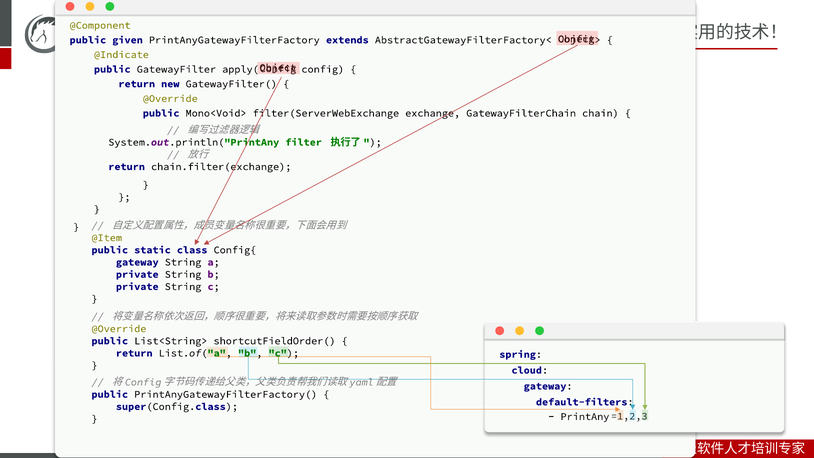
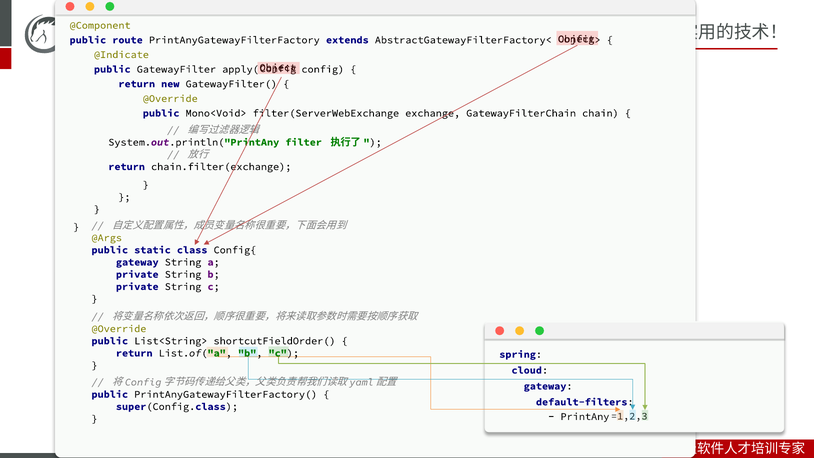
given: given -> route (128, 40)
@Item: @Item -> @Args (107, 238)
